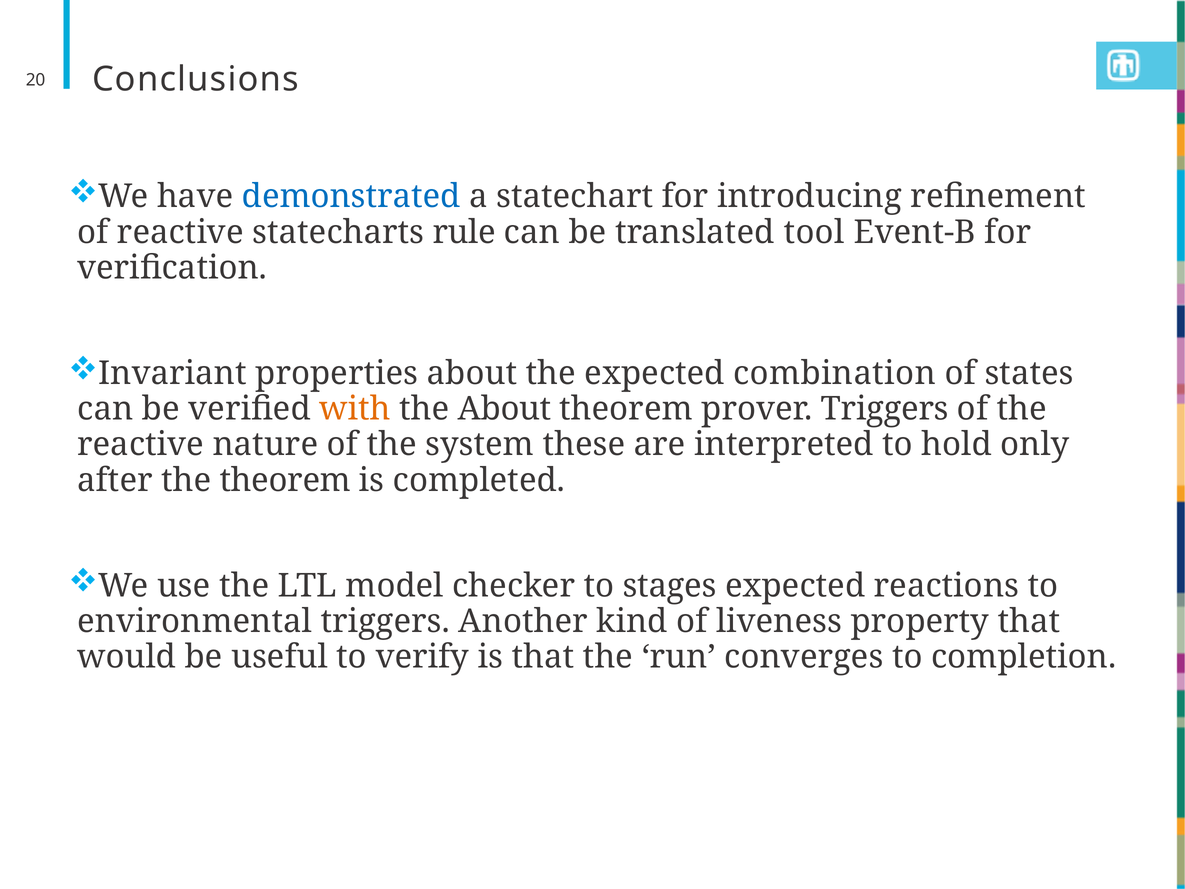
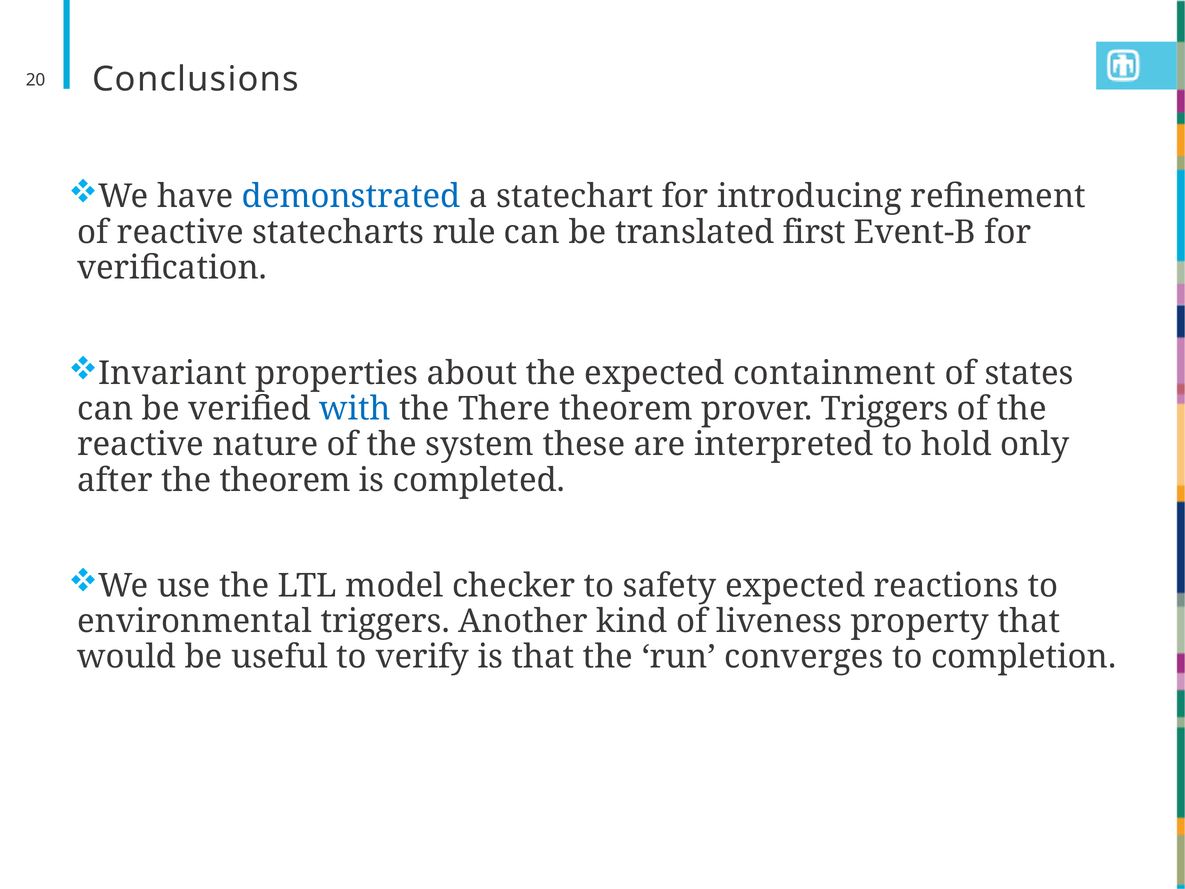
tool: tool -> first (814, 232)
combination: combination -> containment (835, 373)
with colour: orange -> blue (355, 409)
the About: About -> There (504, 409)
stages: stages -> safety (670, 586)
